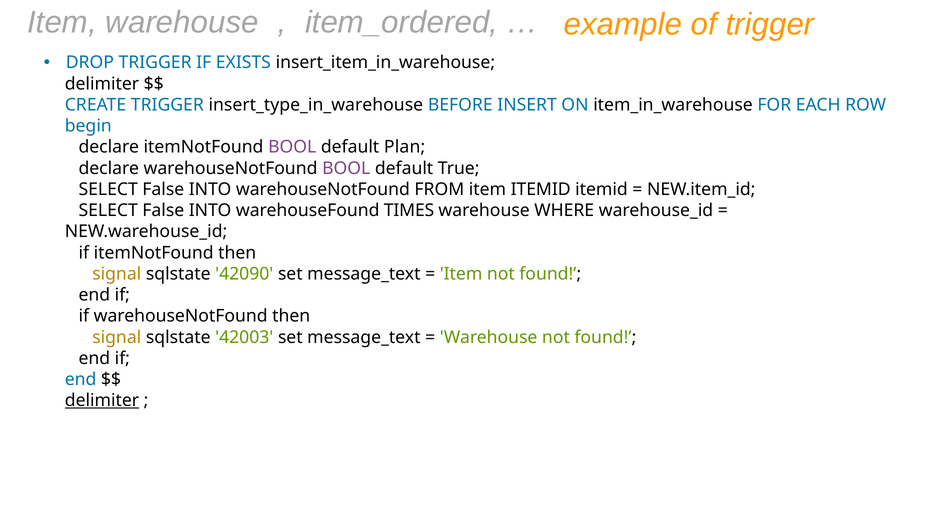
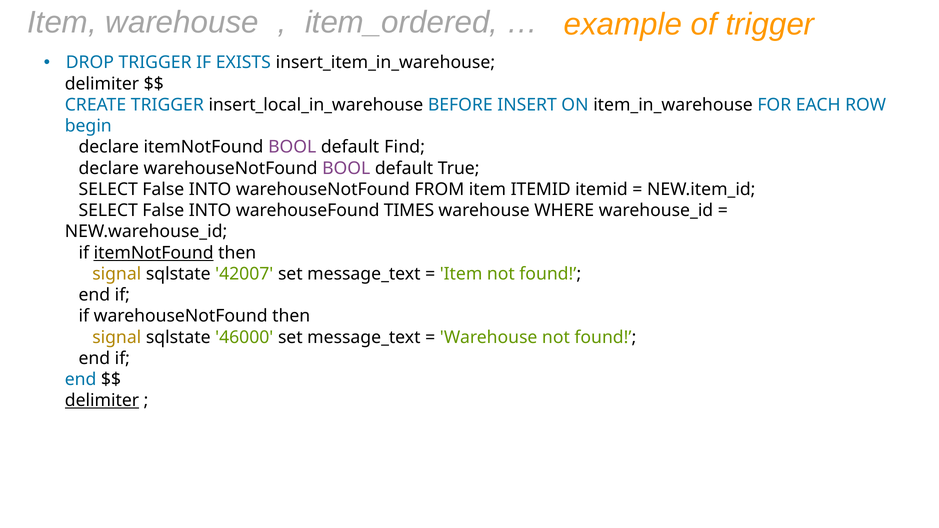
insert_type_in_warehouse: insert_type_in_warehouse -> insert_local_in_warehouse (316, 105)
Plan: Plan -> Find (405, 147)
itemNotFound underline: none -> present (154, 253)
42090: 42090 -> 42007 (244, 274)
42003: 42003 -> 46000 (244, 337)
